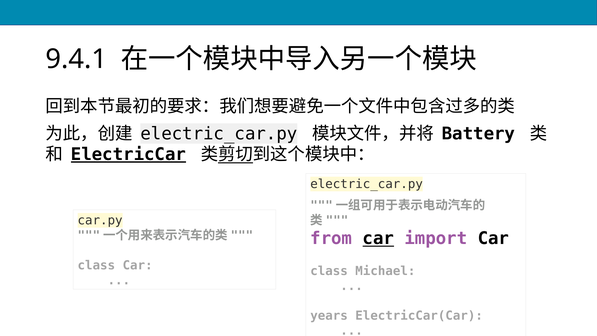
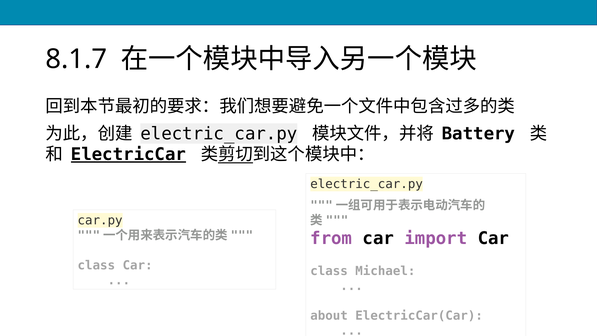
9.4.1: 9.4.1 -> 8.1.7 (76, 59)
car underline: present -> none (378, 238)
years: years -> about (329, 316)
